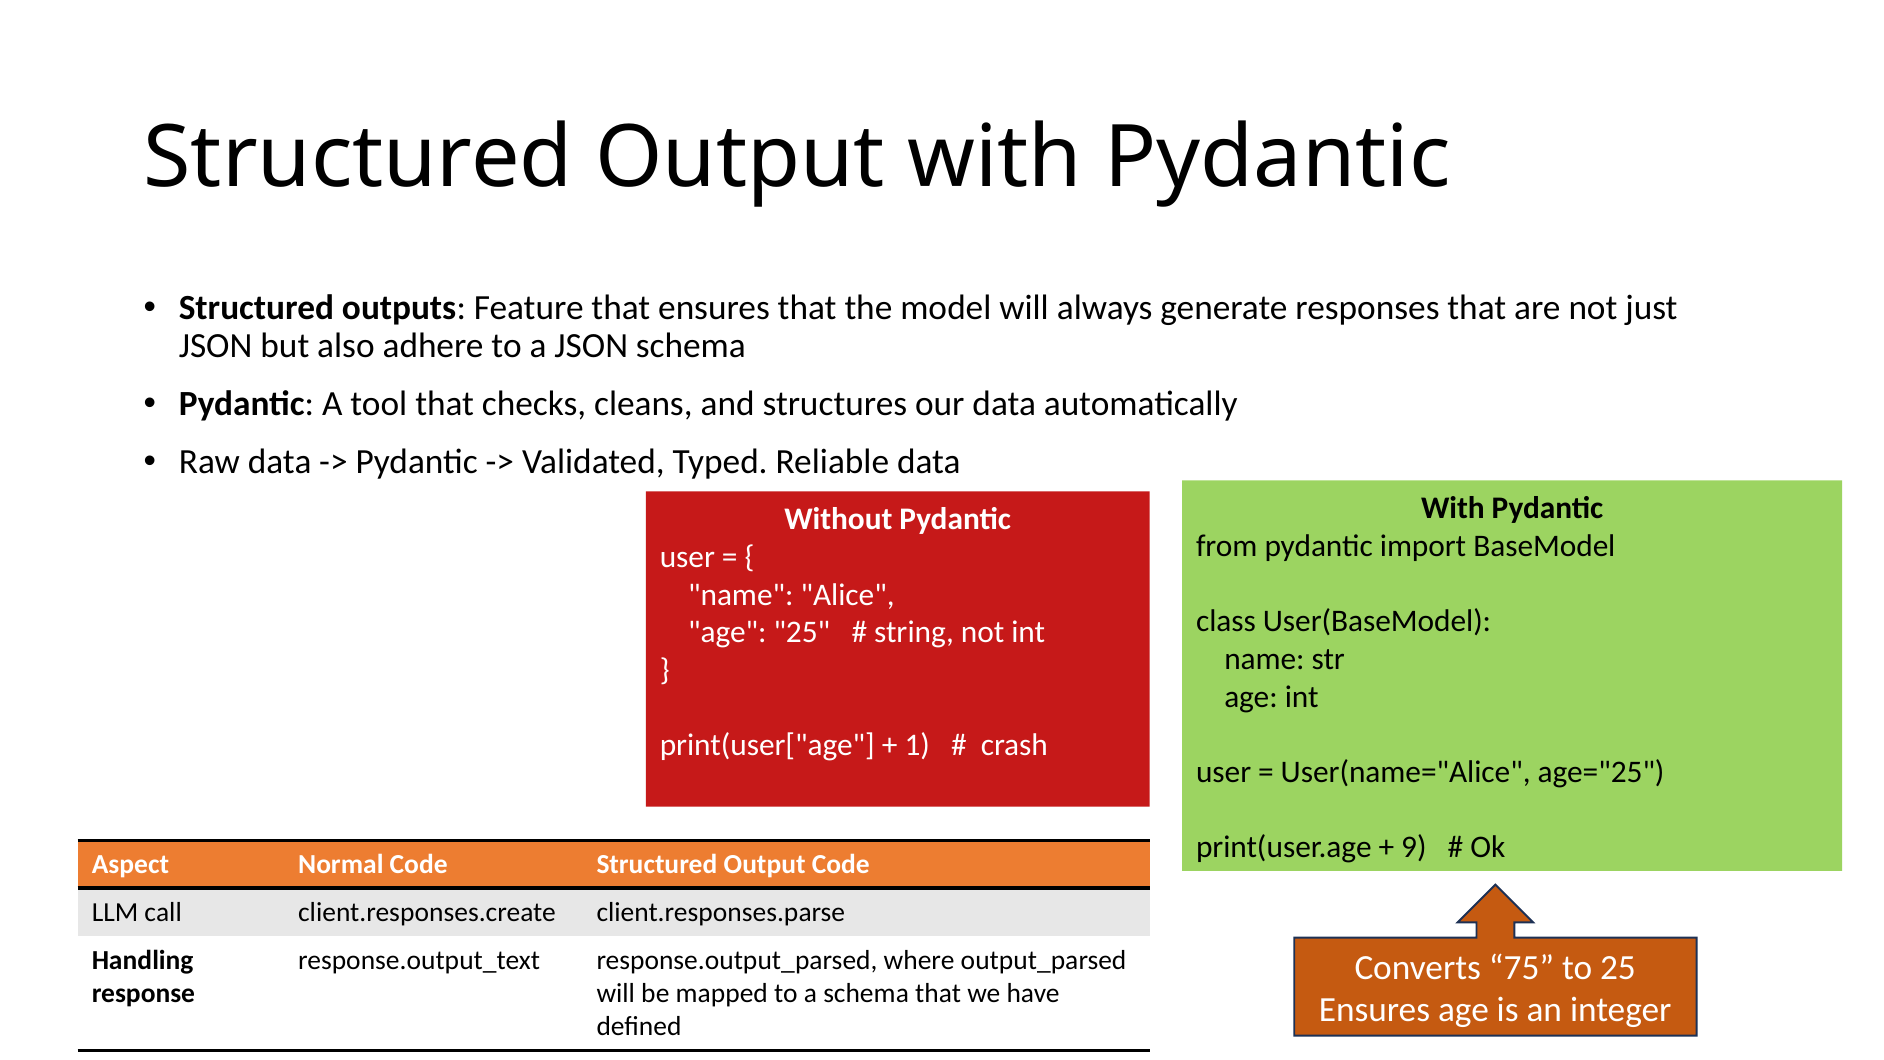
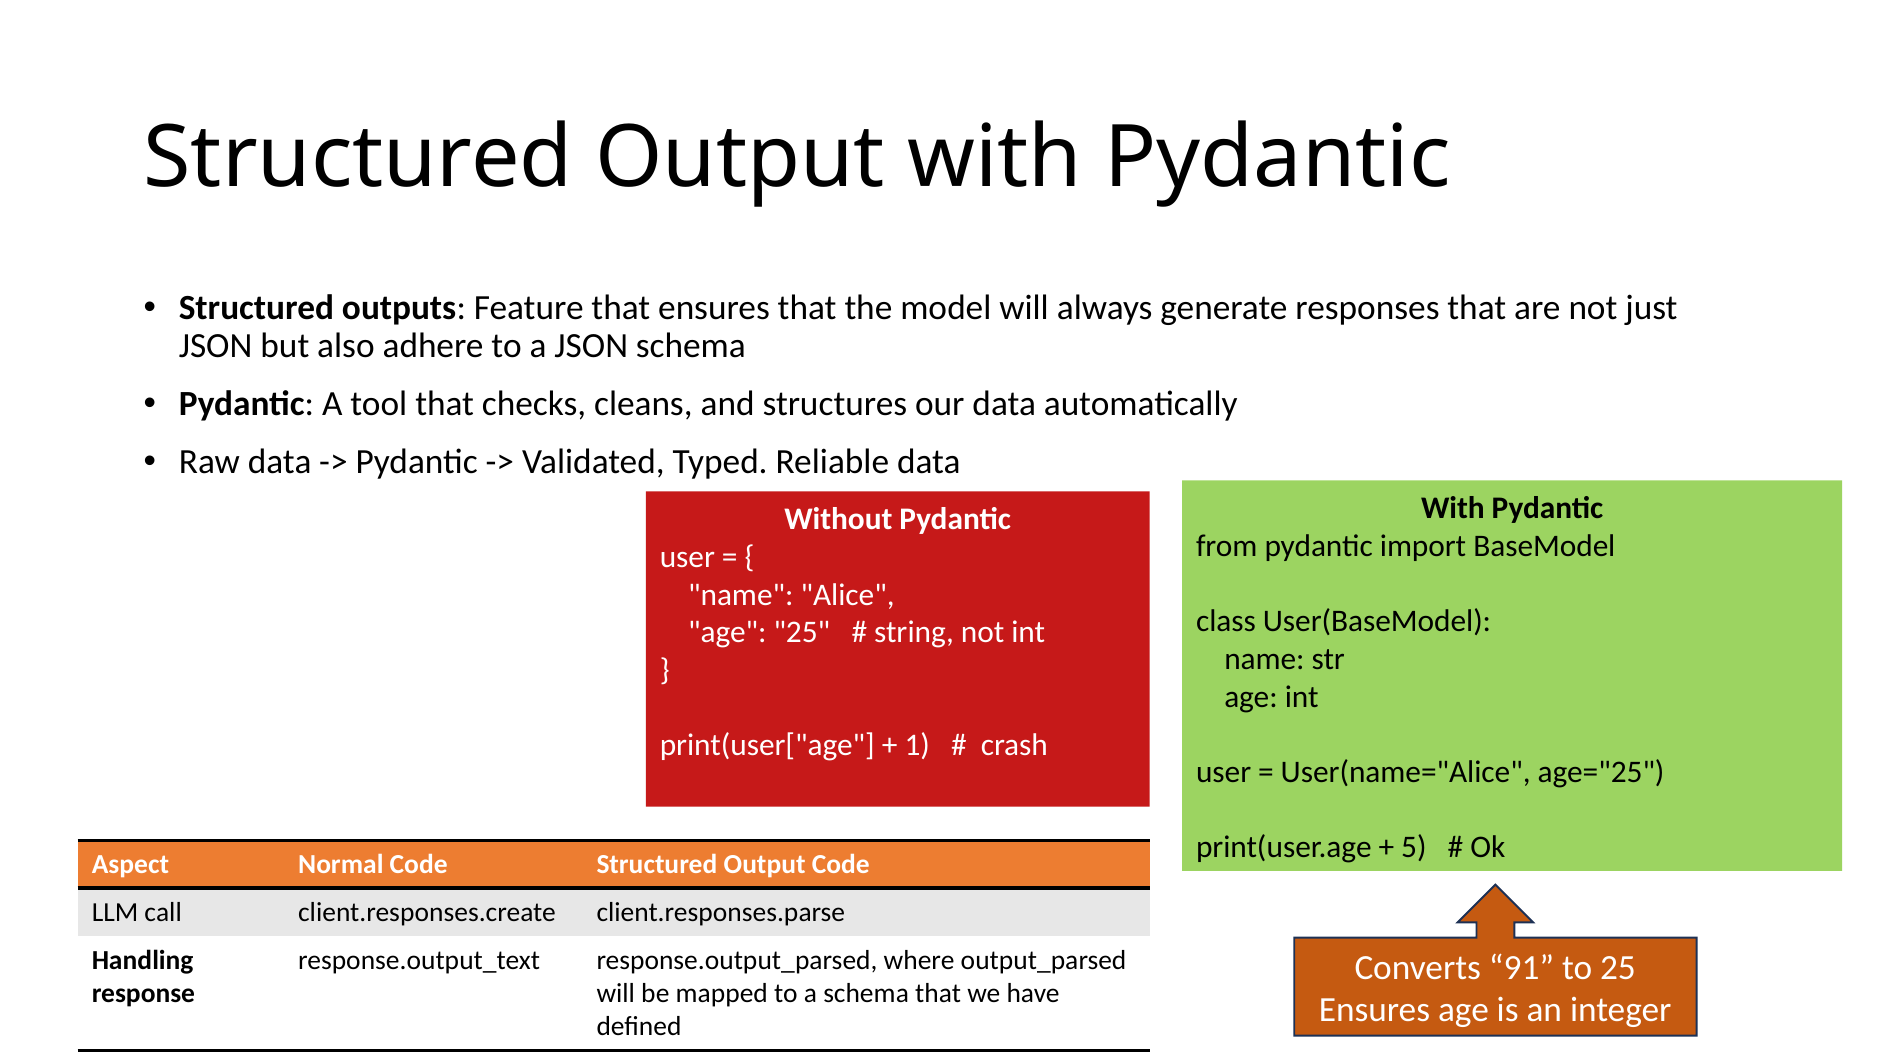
9: 9 -> 5 (1414, 847)
75: 75 -> 91 (1522, 968)
